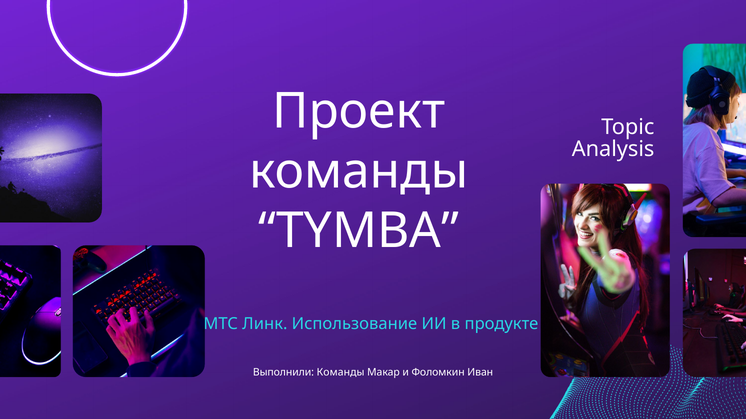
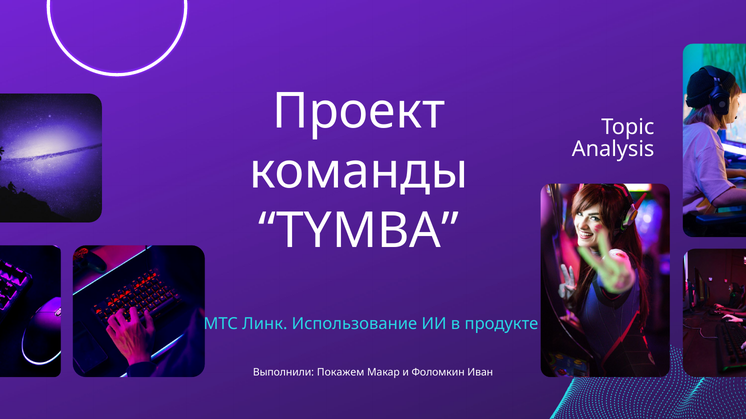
Выполнили Команды: Команды -> Покажем (341, 373)
